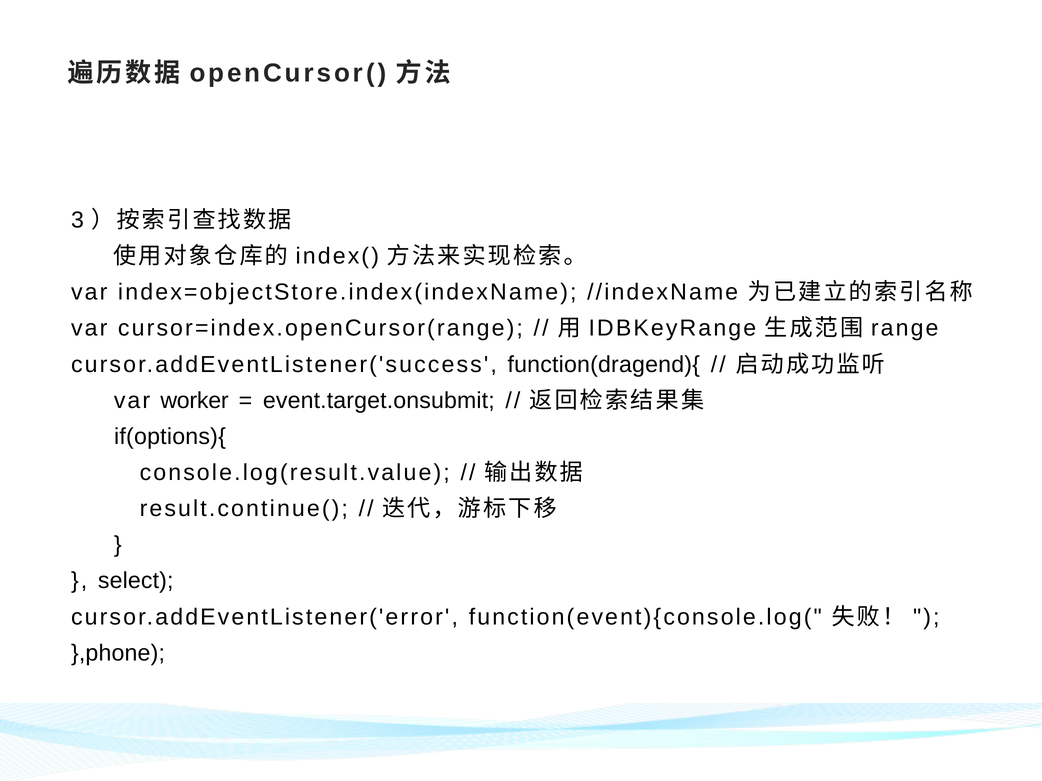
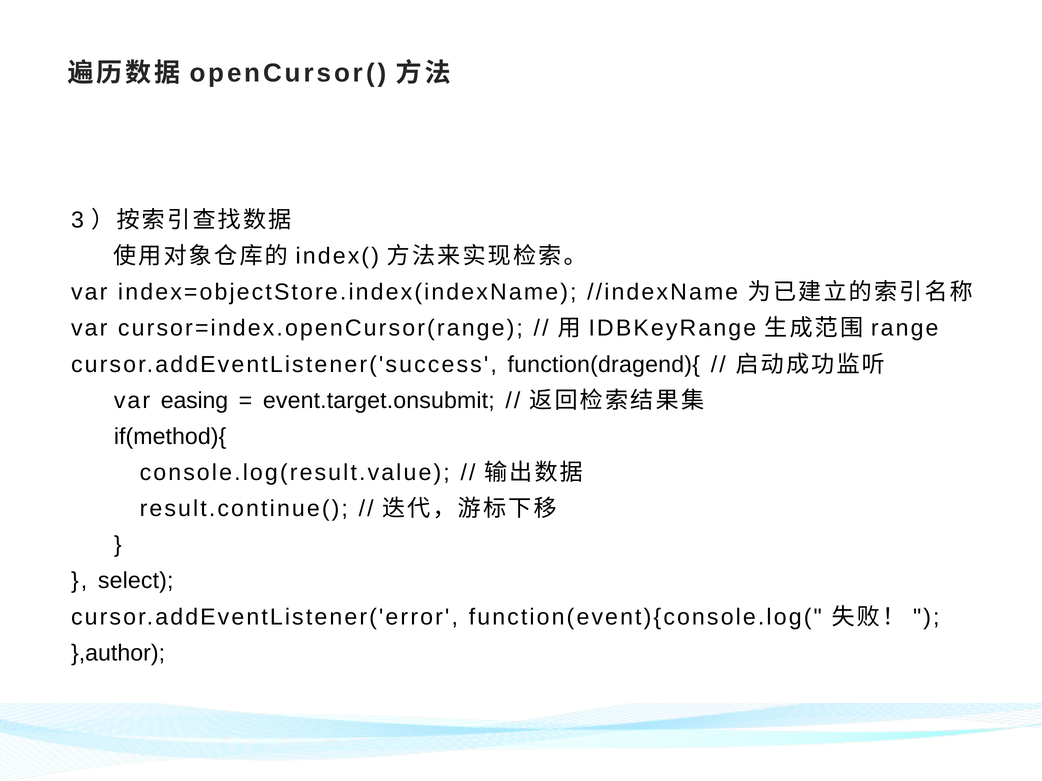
worker: worker -> easing (194, 401)
if(options){: if(options){ -> if(method){ (170, 437)
},phone: },phone -> },author (118, 653)
